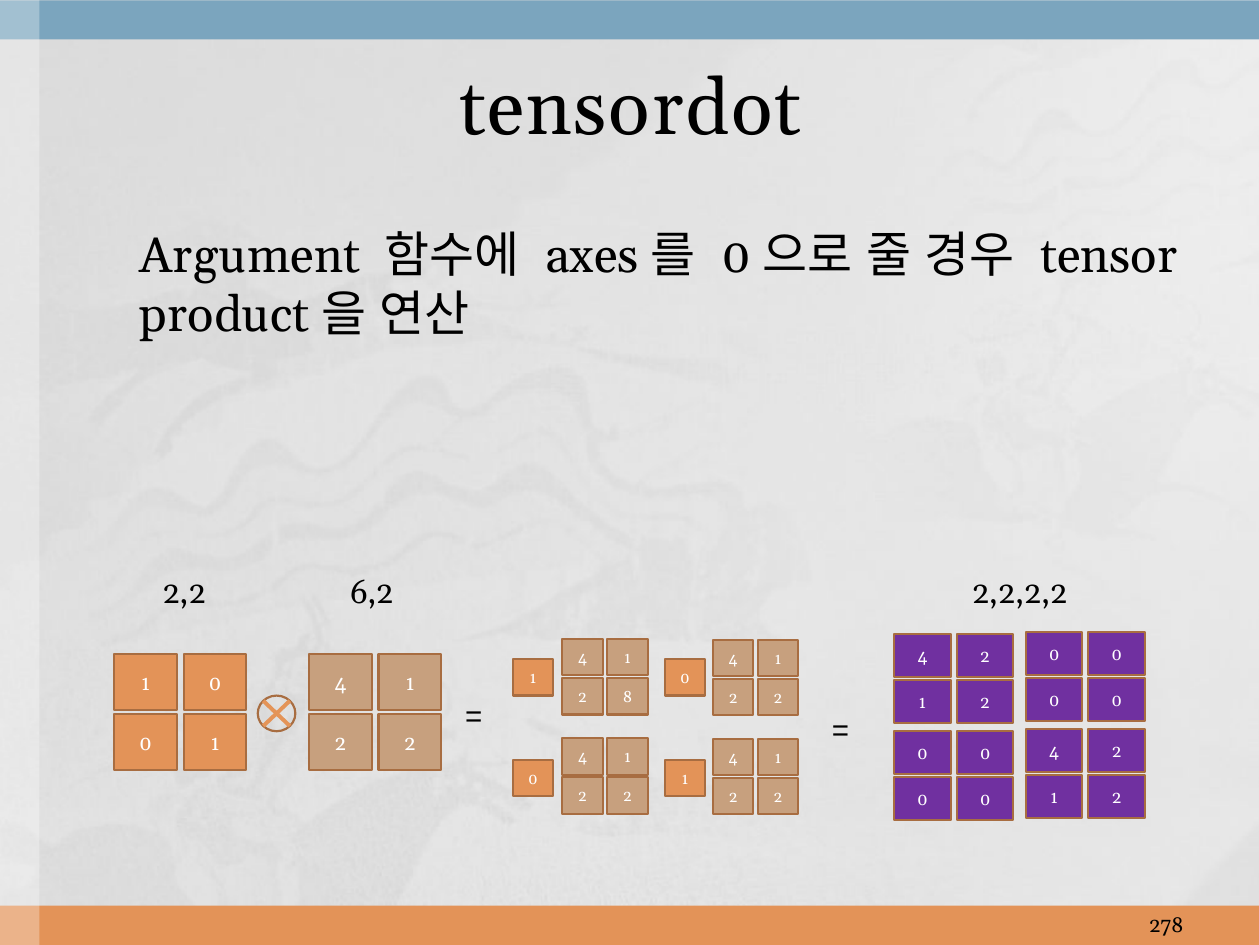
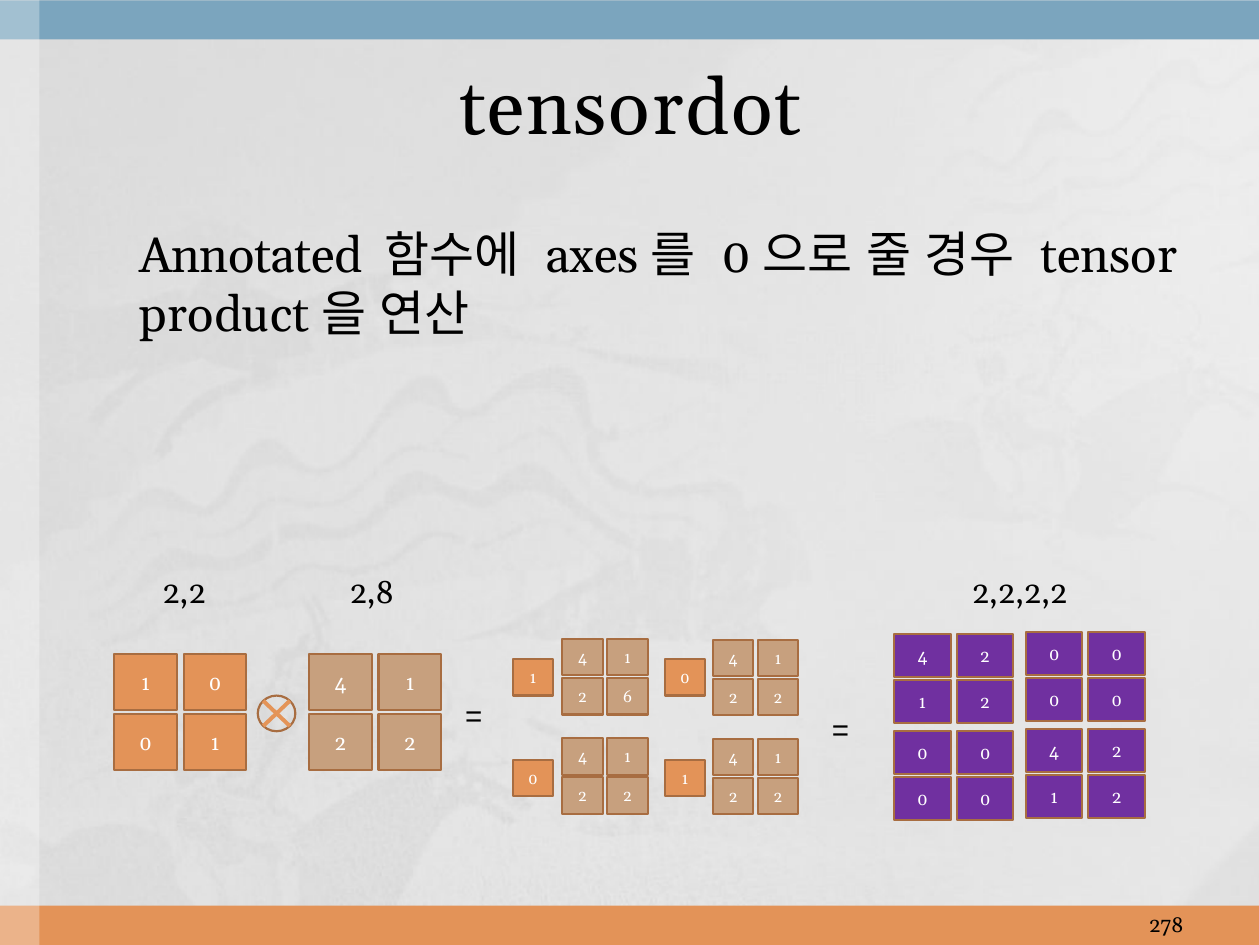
Argument: Argument -> Annotated (251, 257)
6,2: 6,2 -> 2,8 (372, 593)
8: 8 -> 6 (628, 697)
